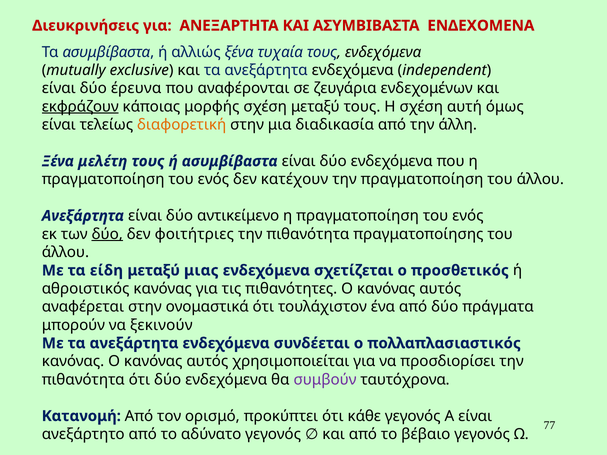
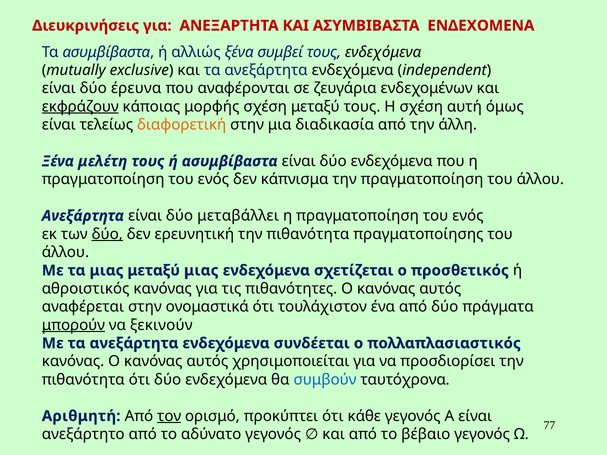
τυχαία: τυχαία -> συμβεί (280, 52)
κατέχουν: κατέχουν -> κάπνισμα (295, 180)
αντικείμενο: αντικείμενο -> μεταβάλλει (238, 216)
φοιτήτριες: φοιτήτριες -> ερευνητική (194, 234)
τα είδη: είδη -> μιας (106, 271)
μπορούν underline: none -> present (73, 325)
συμβούν colour: purple -> blue (325, 380)
Κατανομή: Κατανομή -> Αριθμητή (81, 416)
τον underline: none -> present (169, 416)
